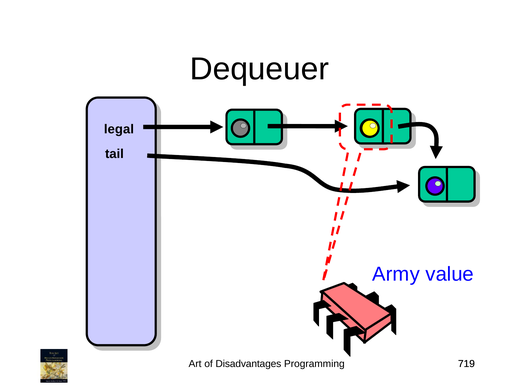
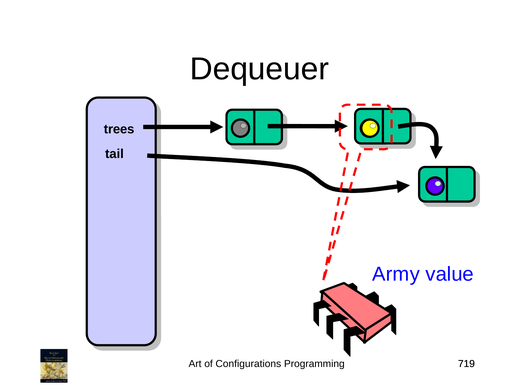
legal: legal -> trees (119, 129)
Disadvantages: Disadvantages -> Configurations (248, 364)
